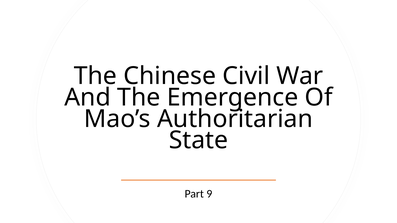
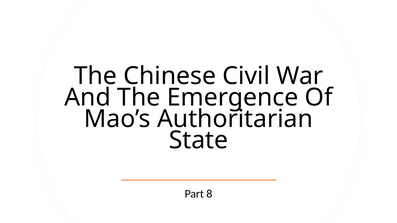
9: 9 -> 8 (209, 194)
